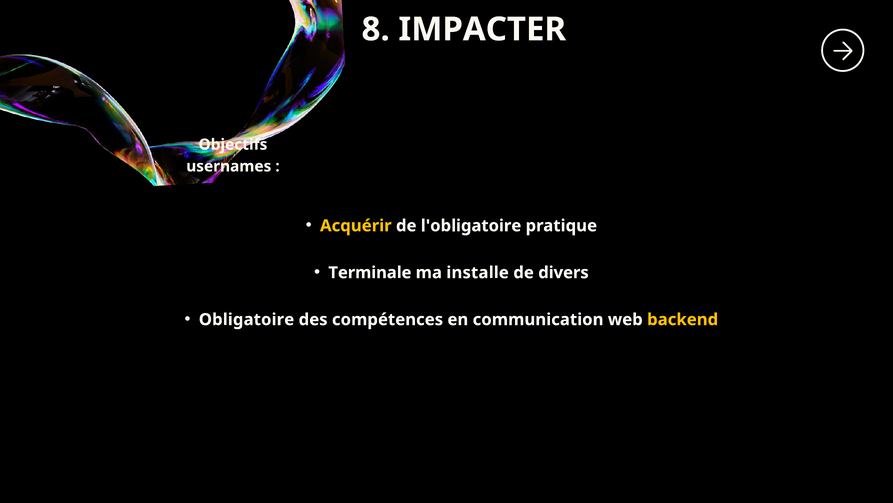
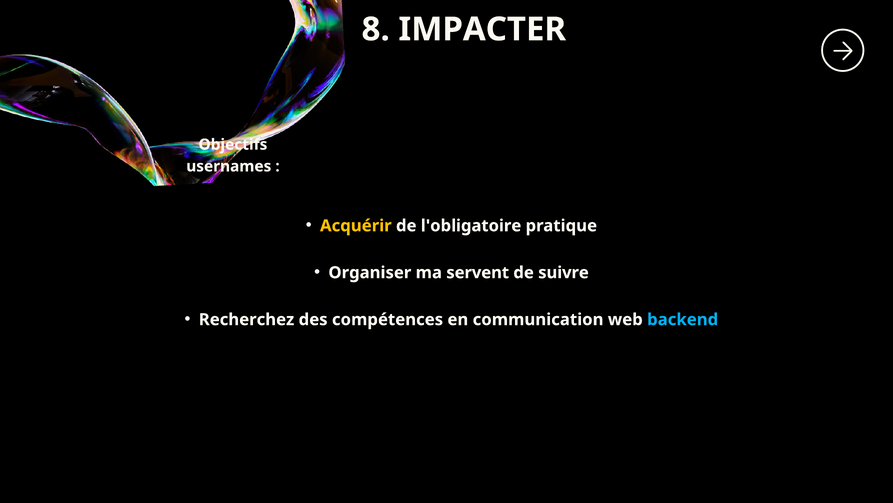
Terminale: Terminale -> Organiser (370, 272)
installe: installe -> servent (478, 272)
divers: divers -> suivre (563, 272)
Obligatoire: Obligatoire -> Recherchez (247, 319)
backend colour: yellow -> light blue (683, 319)
